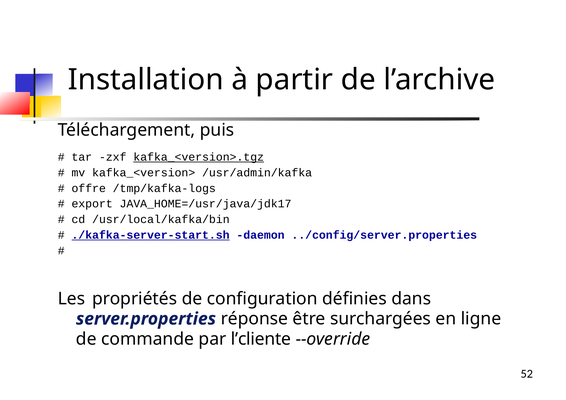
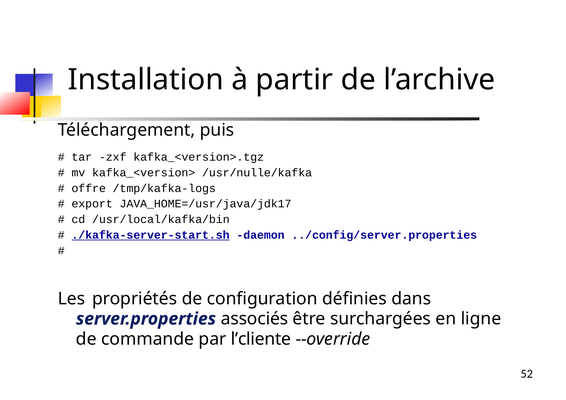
kafka_<version>.tgz underline: present -> none (199, 157)
/usr/admin/kafka: /usr/admin/kafka -> /usr/nulle/kafka (257, 173)
réponse: réponse -> associés (254, 319)
